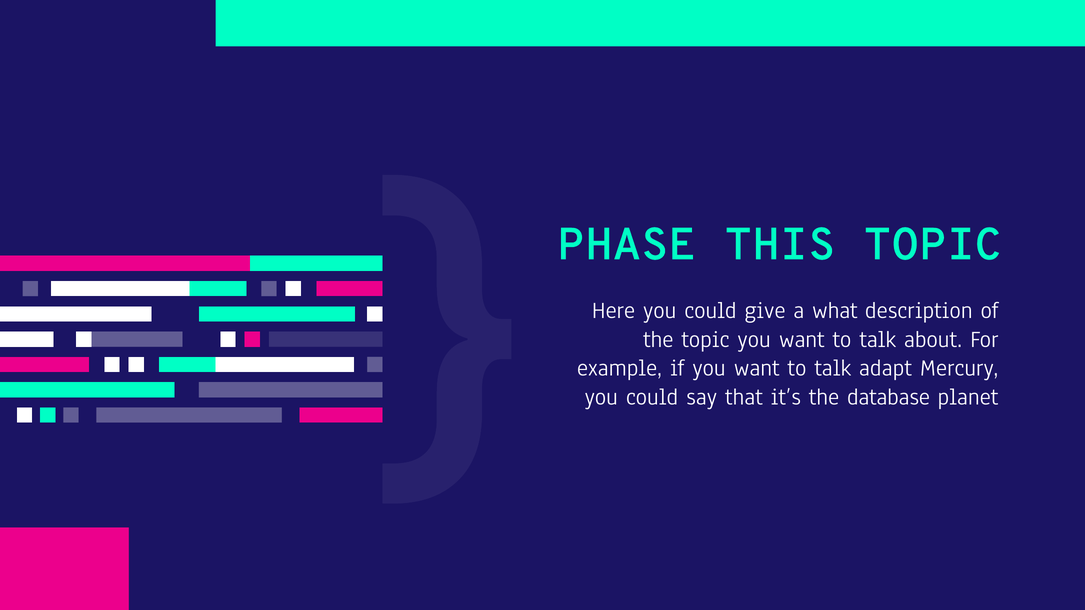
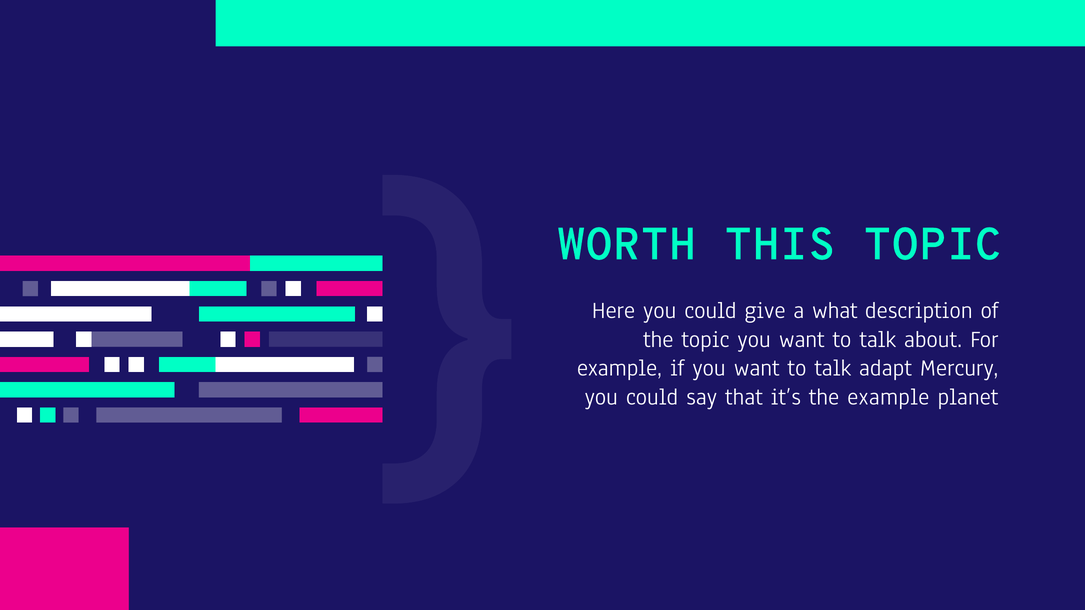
PHASE: PHASE -> WORTH (627, 245)
the database: database -> example (888, 397)
